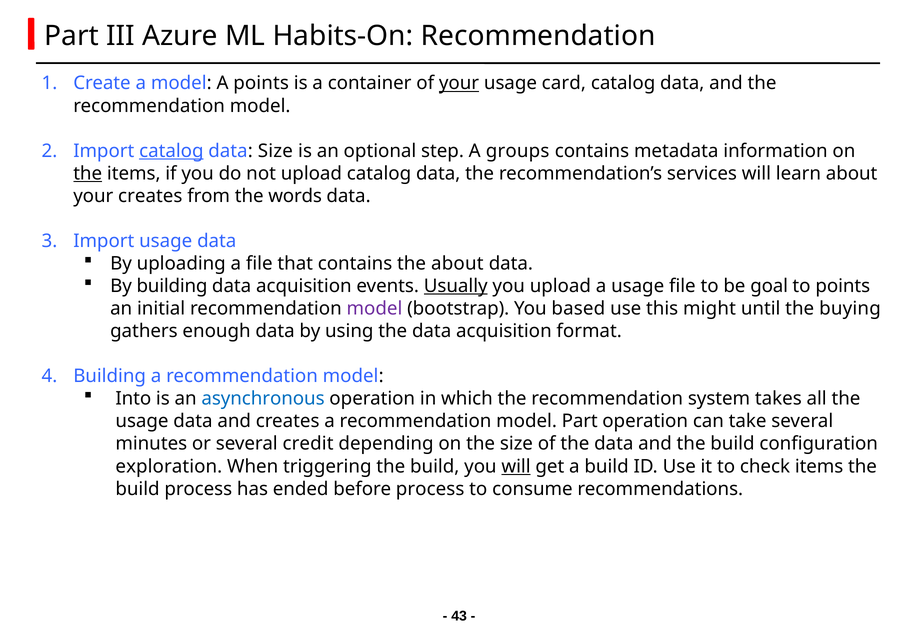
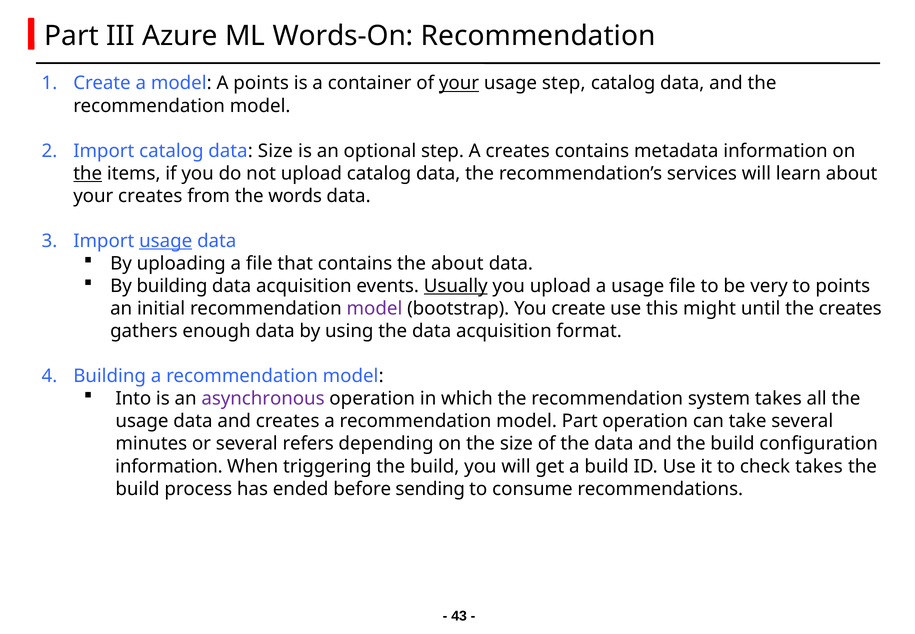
Habits-On: Habits-On -> Words-On (343, 36)
usage card: card -> step (564, 83)
catalog underline: present -> none (171, 151)
A groups: groups -> creates (518, 151)
usage underline: none -> present (166, 241)
goal: goal -> very (769, 286)
You based: based -> create (579, 308)
the buying: buying -> creates (850, 308)
asynchronous colour: blue -> purple (263, 398)
credit: credit -> refers (308, 443)
exploration: exploration -> information (169, 466)
will underline: present -> none (516, 466)
check items: items -> takes (819, 466)
before process: process -> sending (430, 488)
